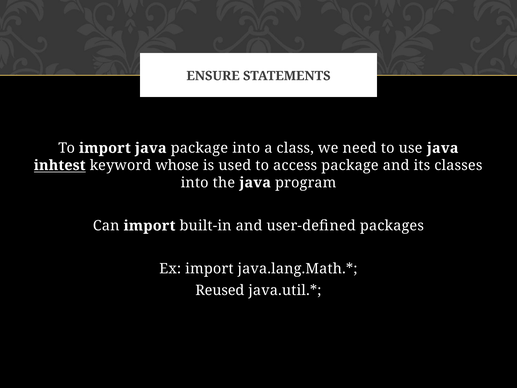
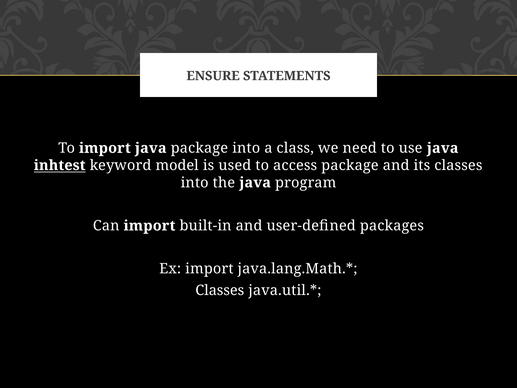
whose: whose -> model (177, 165)
Reused: Reused -> Classes (220, 290)
